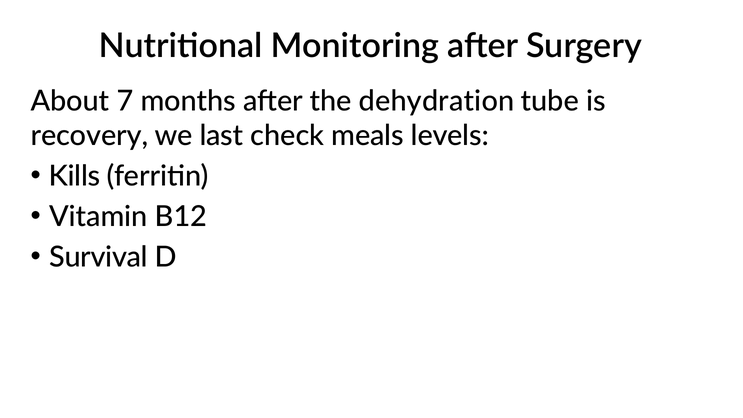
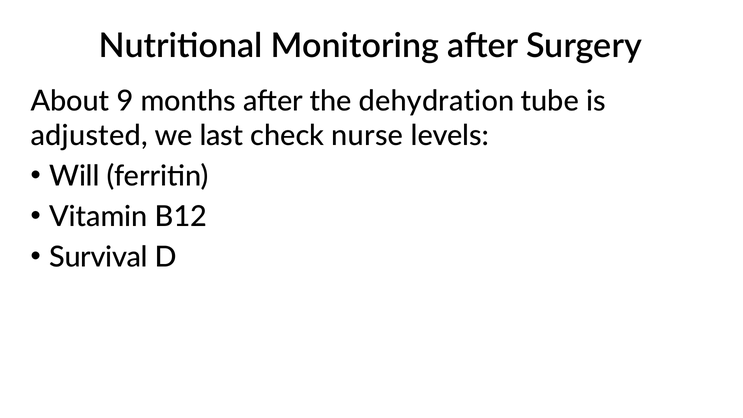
7: 7 -> 9 (125, 101)
recovery: recovery -> adjusted (89, 136)
meals: meals -> nurse (367, 136)
Kills: Kills -> Will (74, 176)
